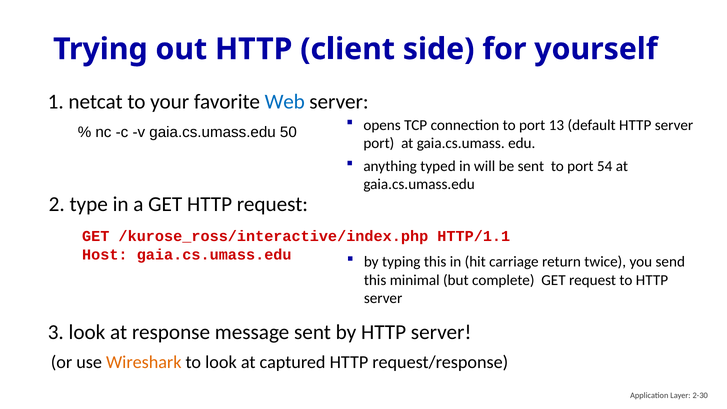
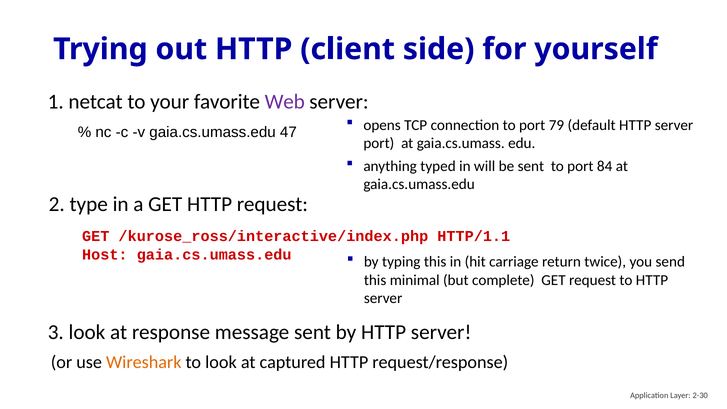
Web colour: blue -> purple (285, 102)
13: 13 -> 79 (556, 125)
50: 50 -> 47 (288, 132)
54: 54 -> 84 (605, 166)
